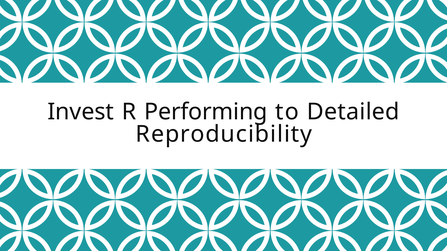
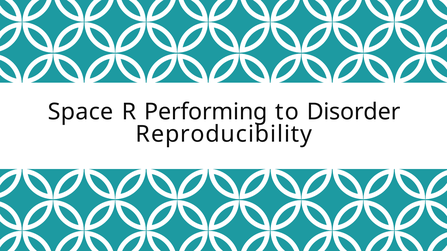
Invest: Invest -> Space (81, 112)
Detailed: Detailed -> Disorder (354, 112)
